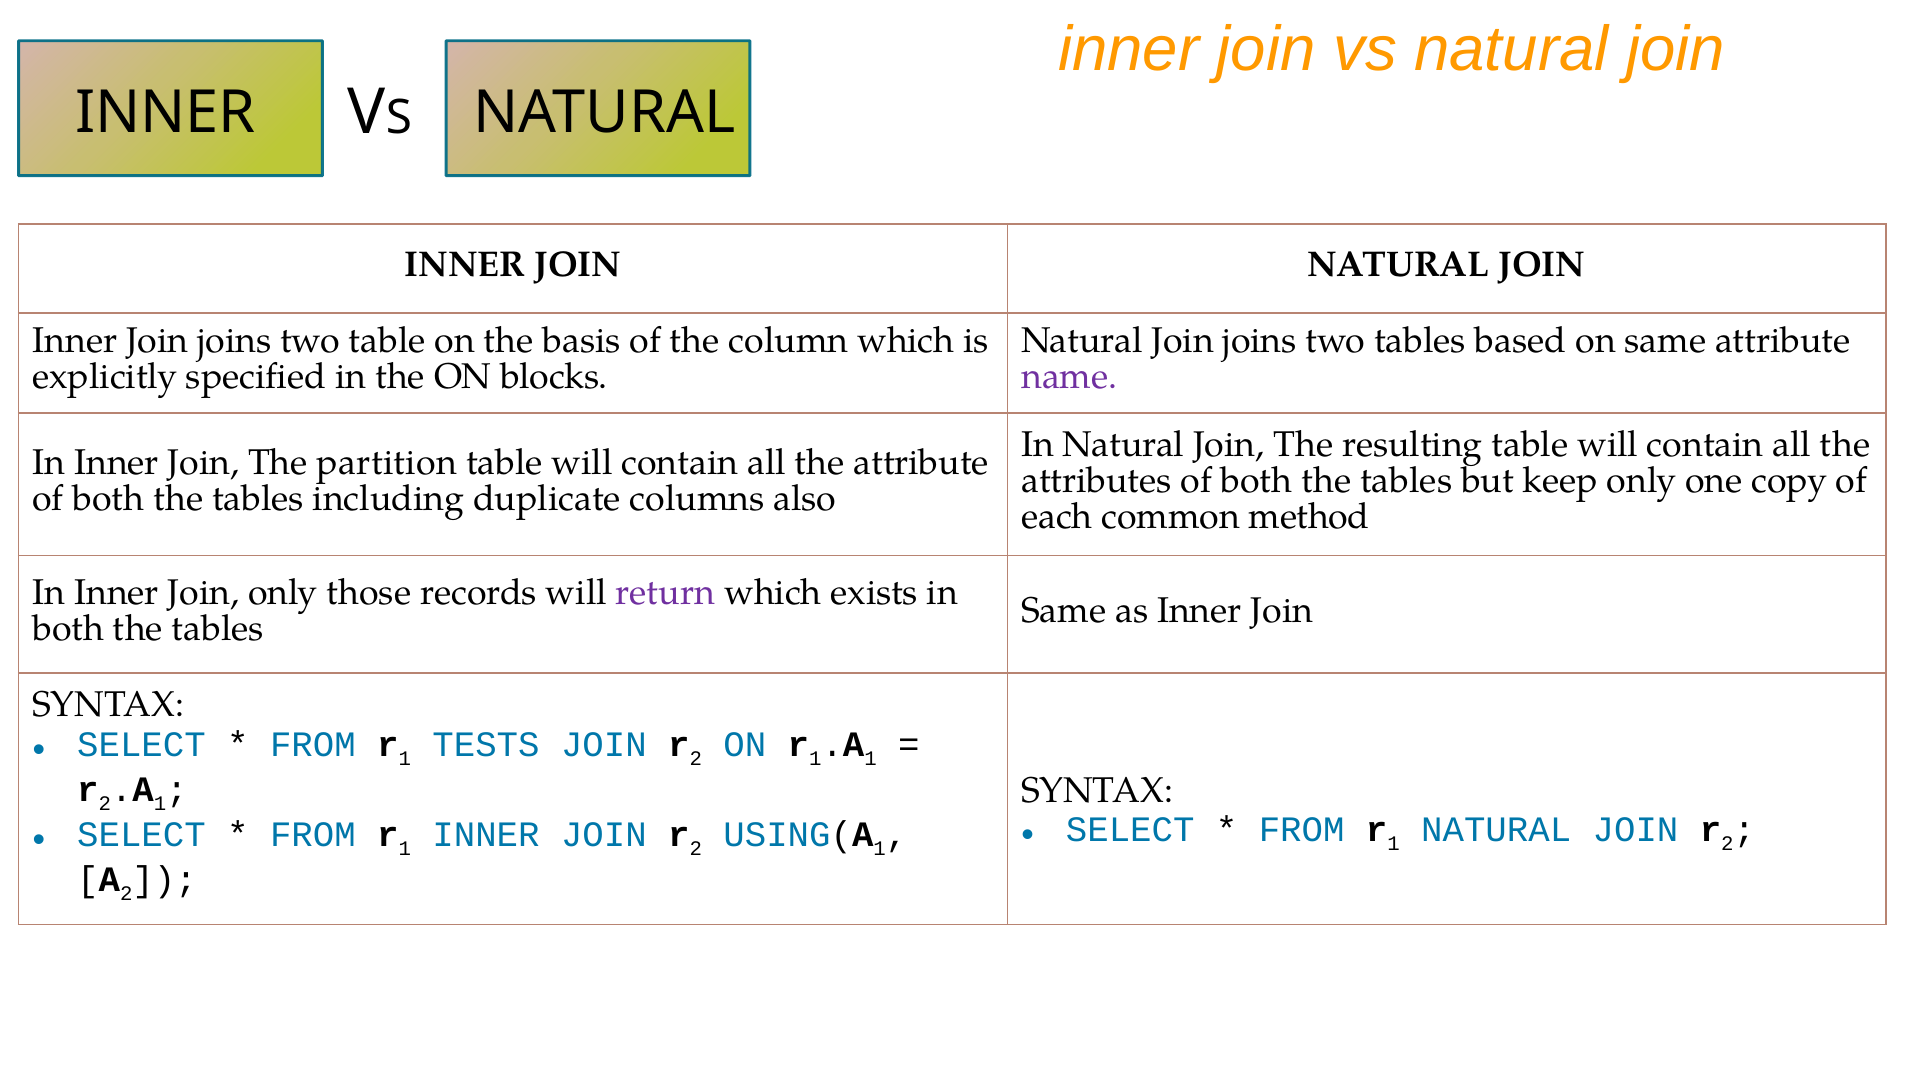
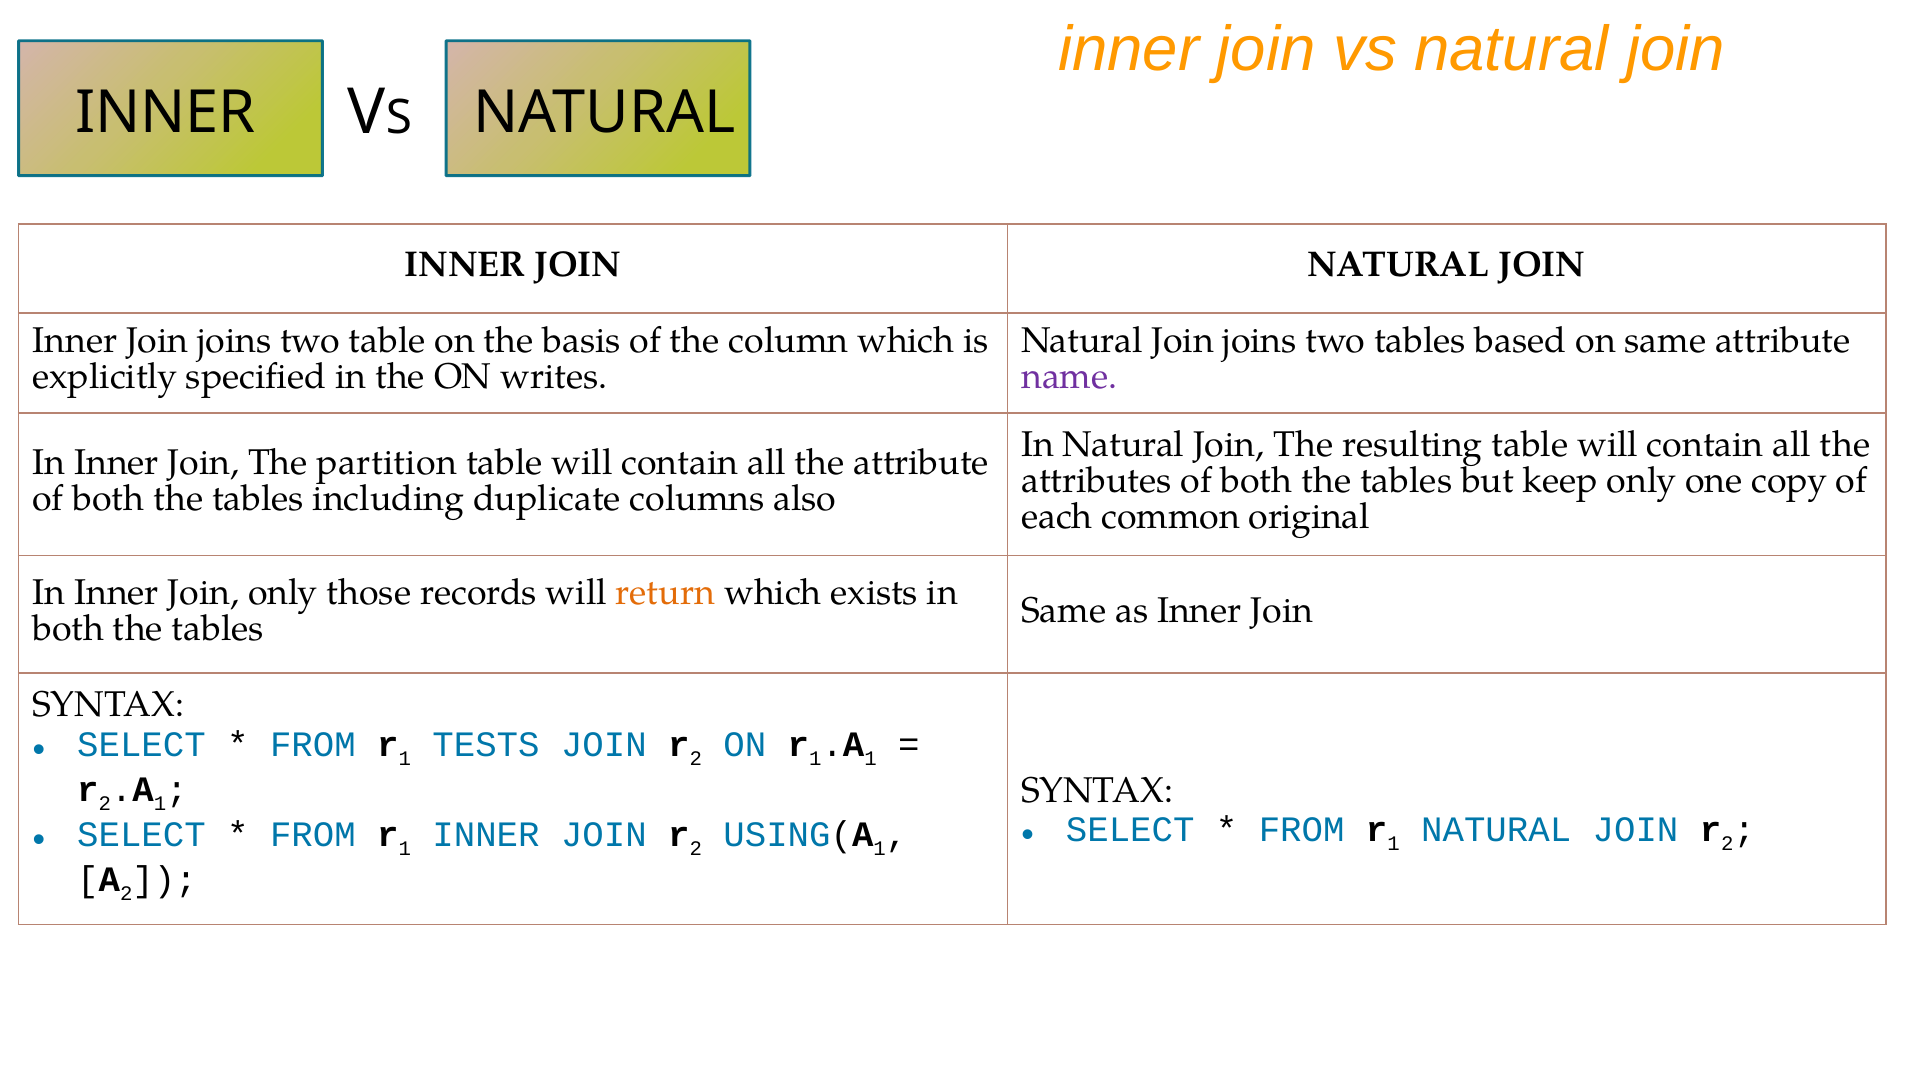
blocks: blocks -> writes (554, 377)
method: method -> original (1309, 516)
return colour: purple -> orange (665, 592)
